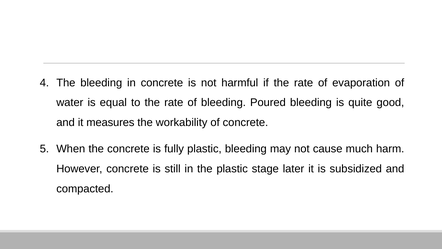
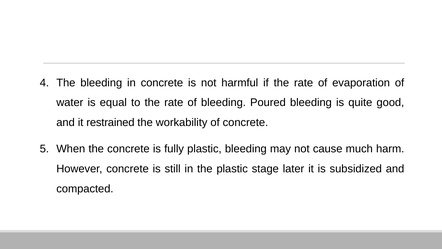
measures: measures -> restrained (110, 122)
